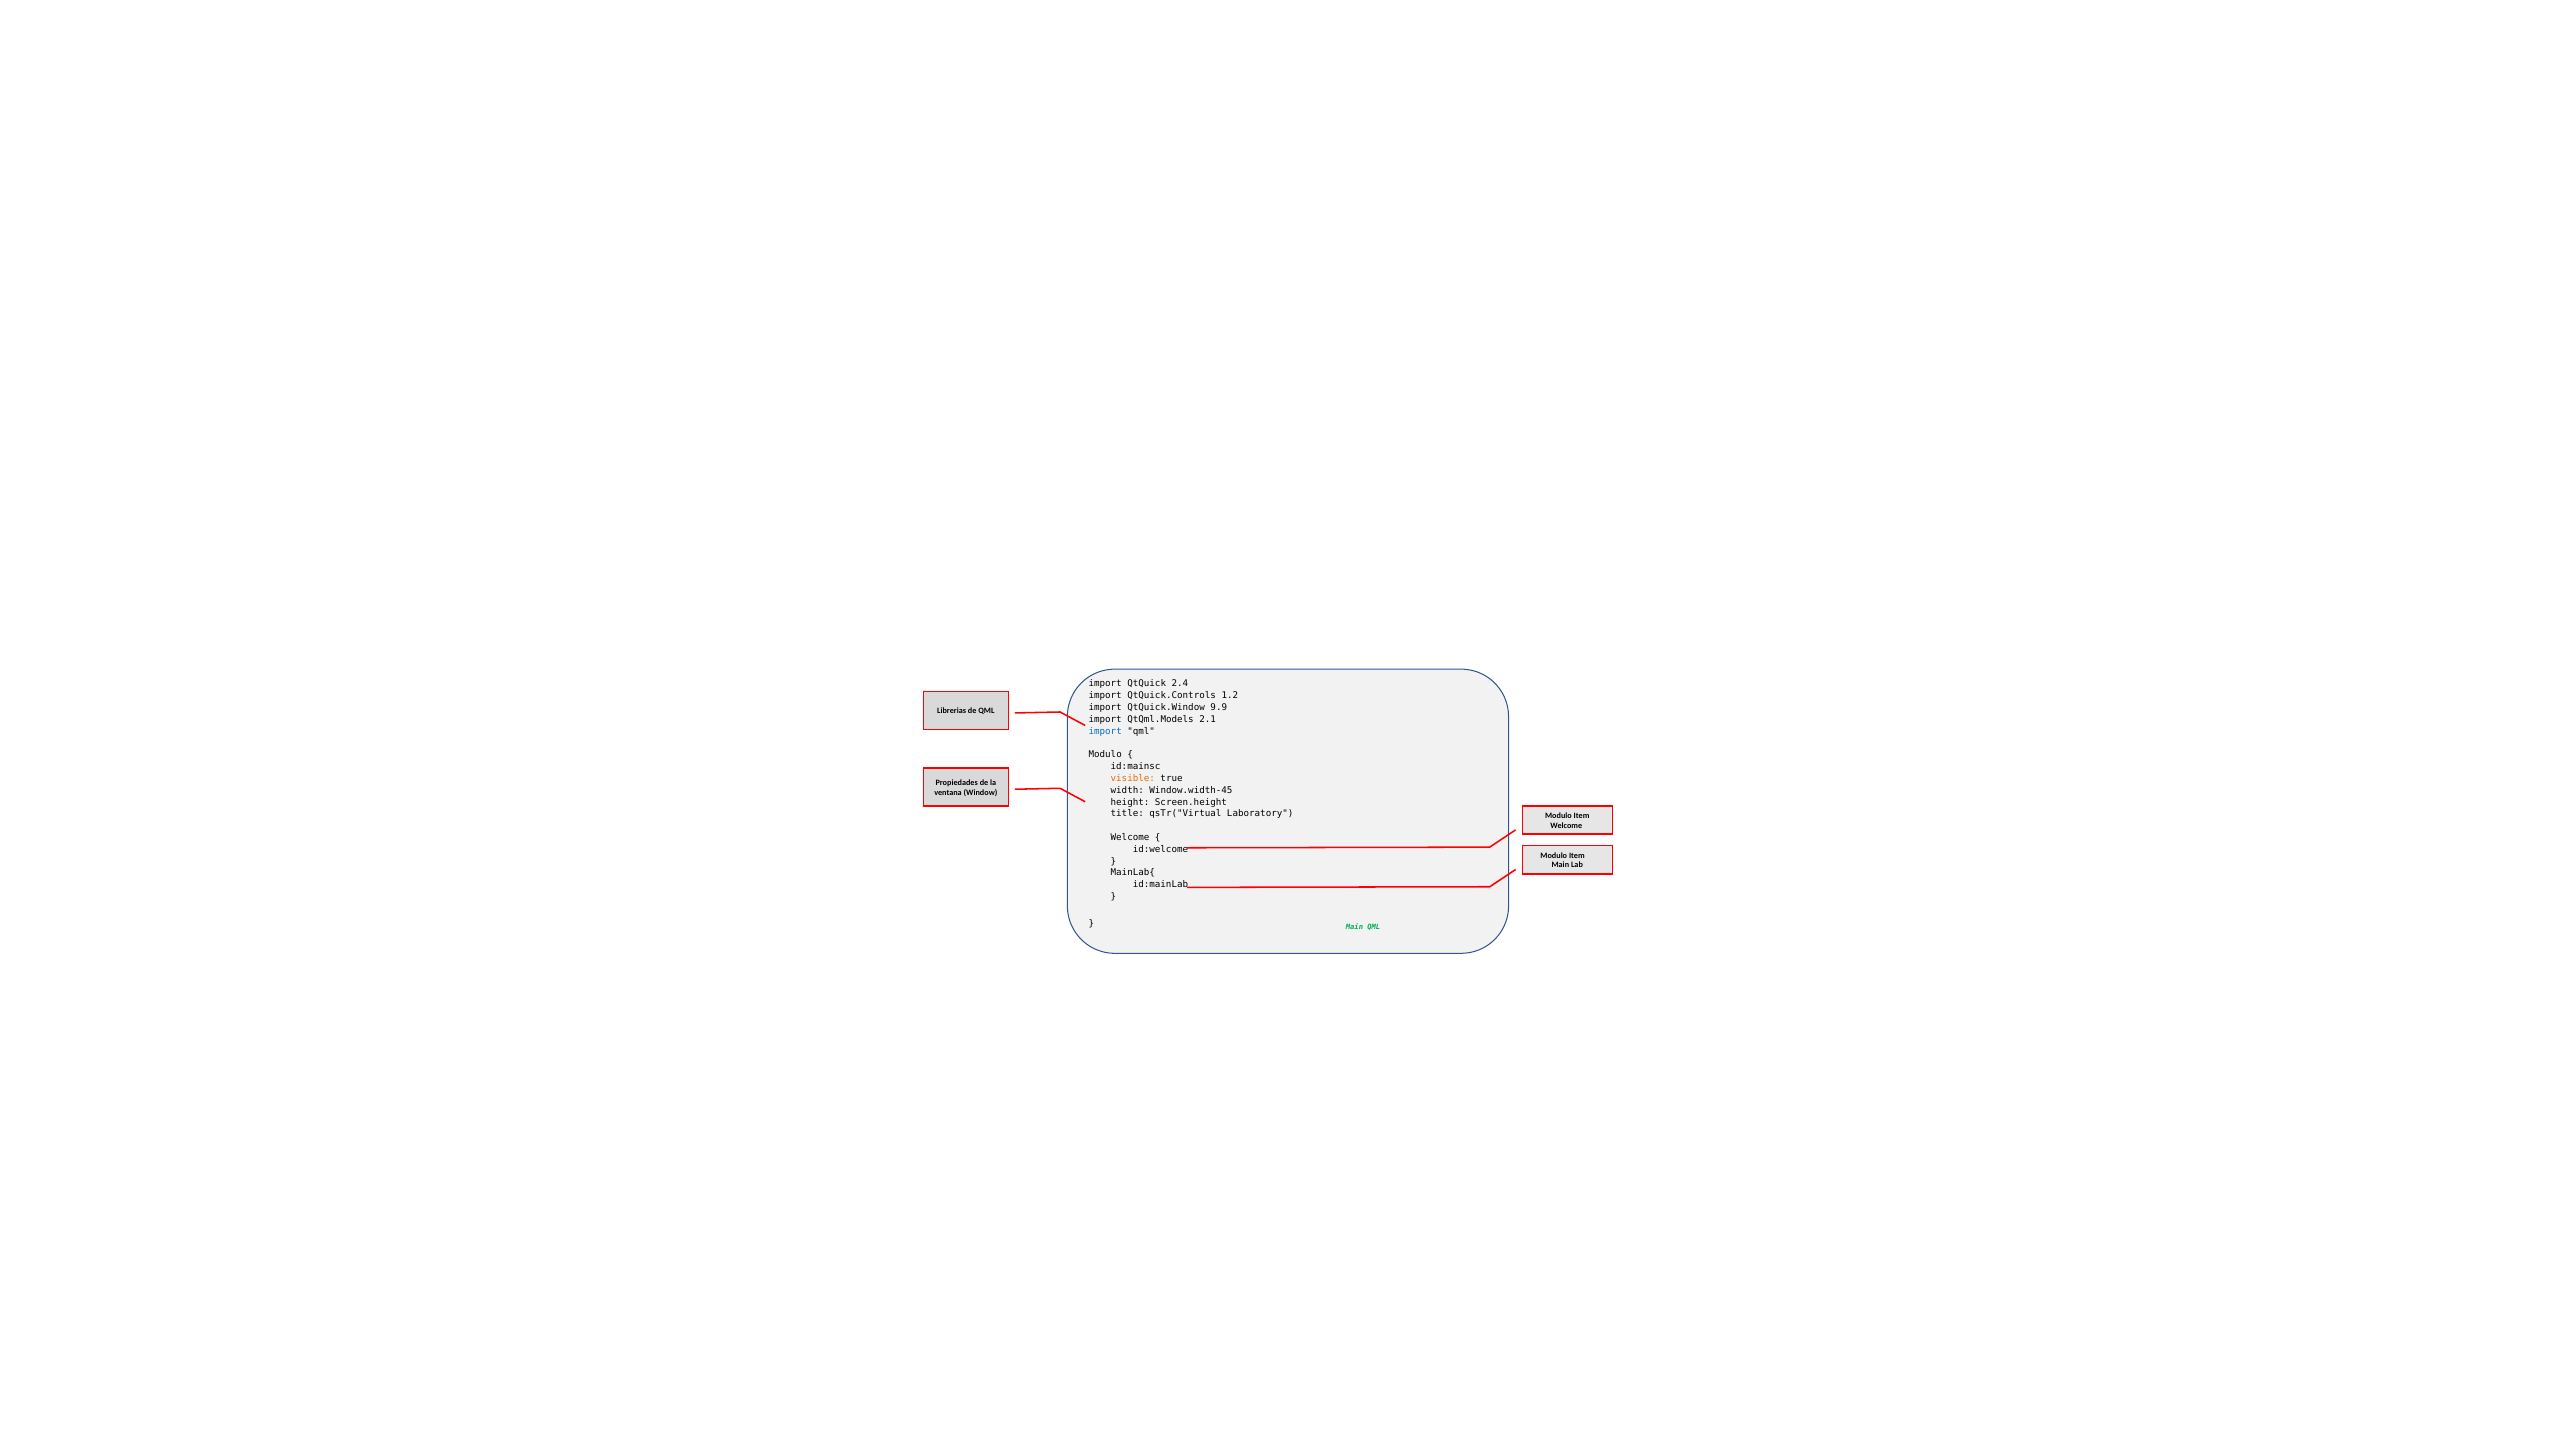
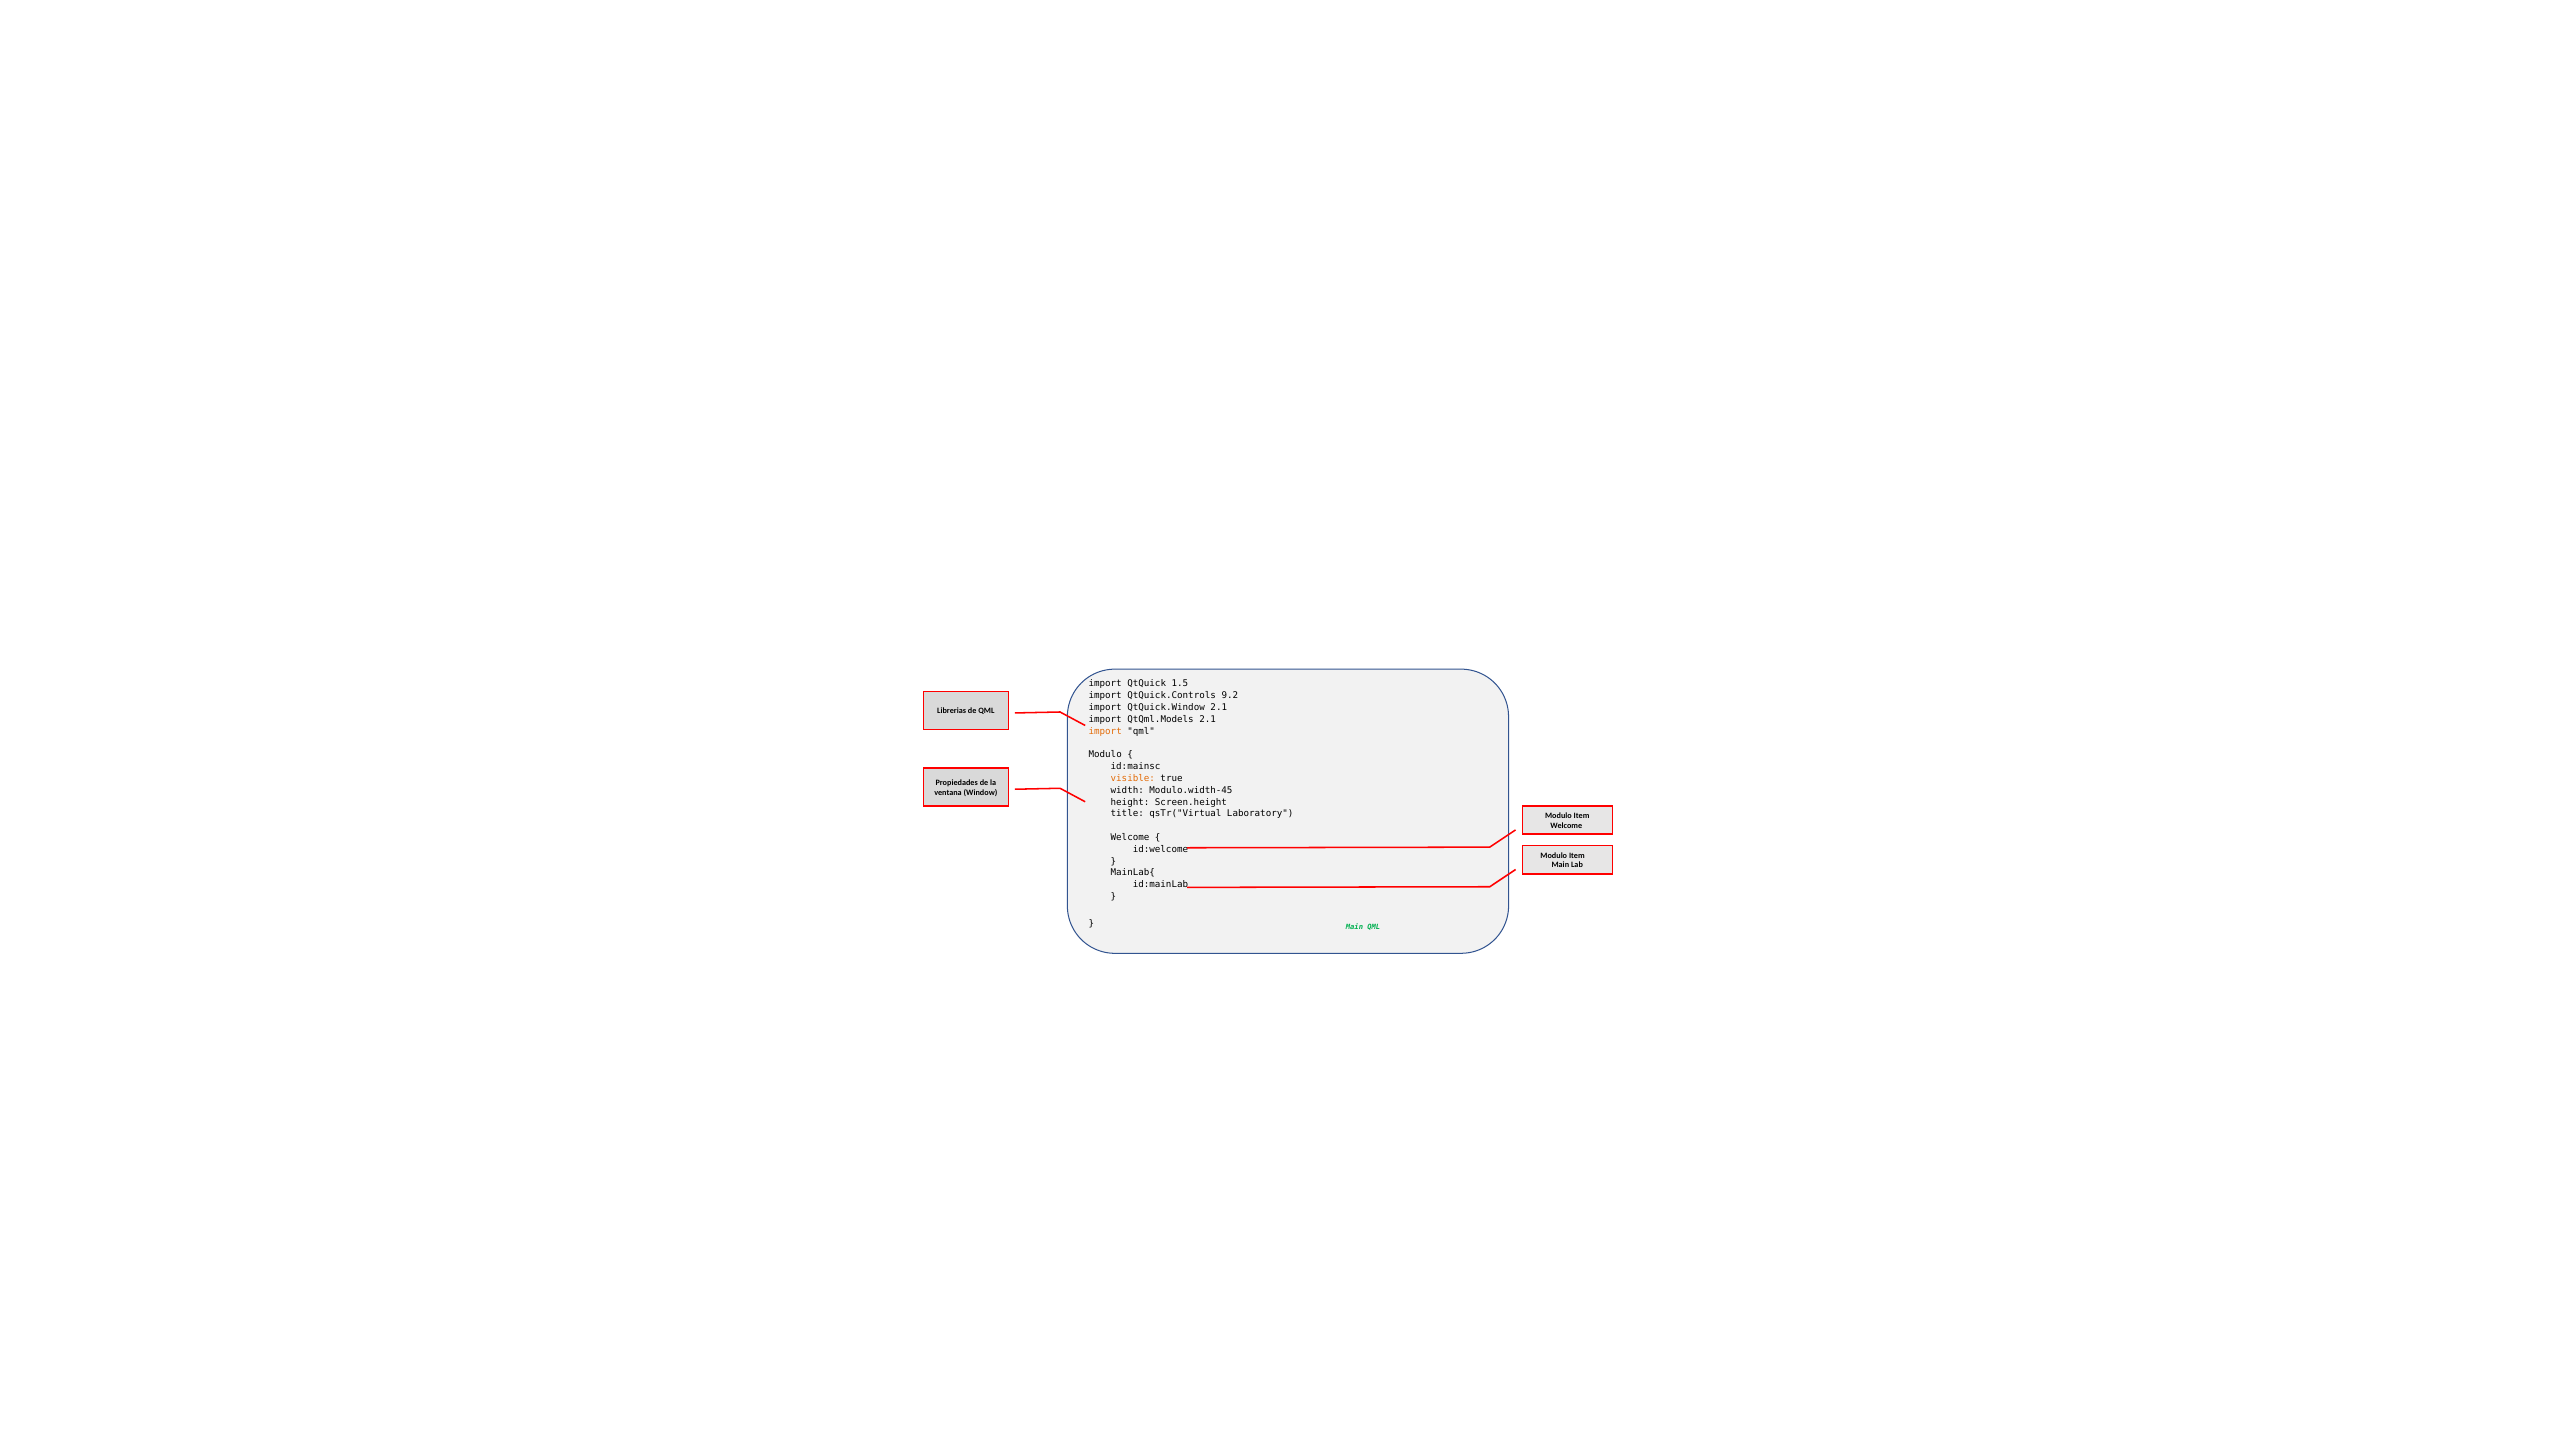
2.4: 2.4 -> 1.5 (1180, 684)
1.2: 1.2 -> 9.2 (1230, 696)
QtQuick.Window 9.9: 9.9 -> 2.1 (1219, 707)
import colour: blue -> orange (1105, 731)
Window.width-45: Window.width-45 -> Modulo.width-45 (1191, 790)
